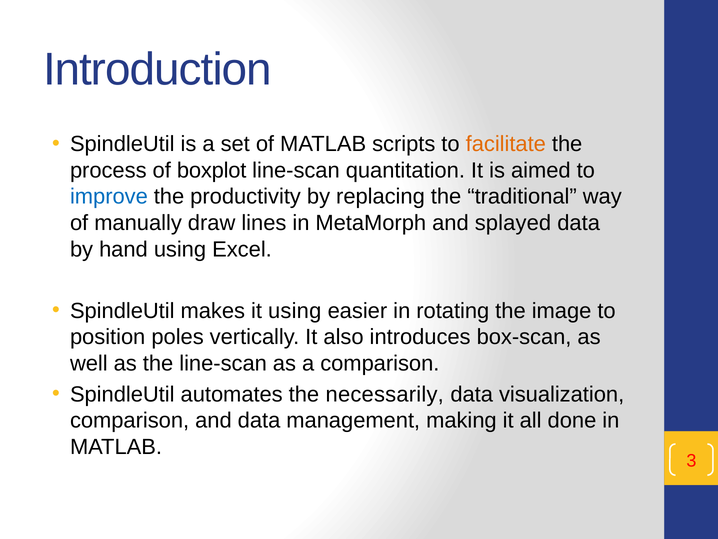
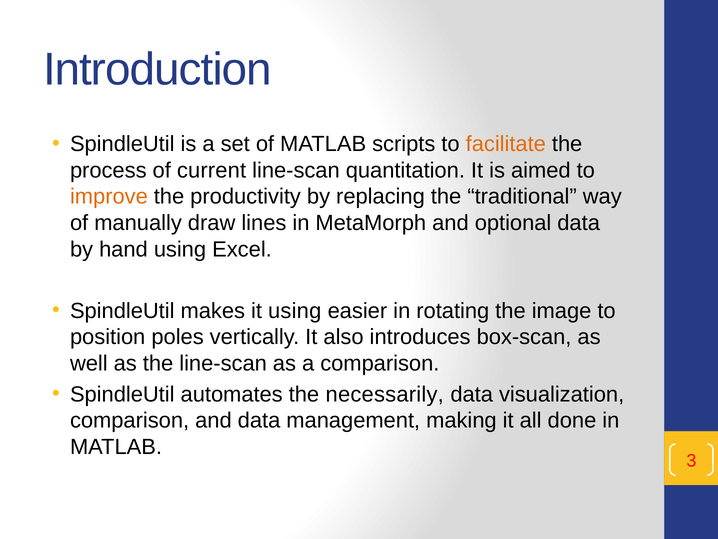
boxplot: boxplot -> current (212, 170)
improve colour: blue -> orange (109, 197)
splayed: splayed -> optional (513, 223)
